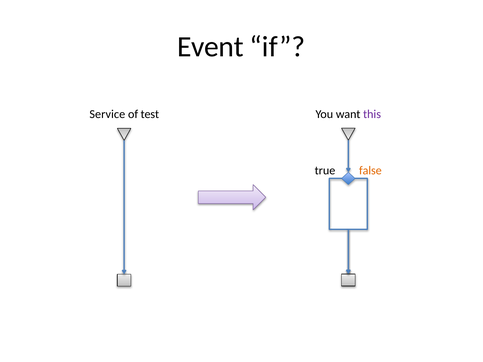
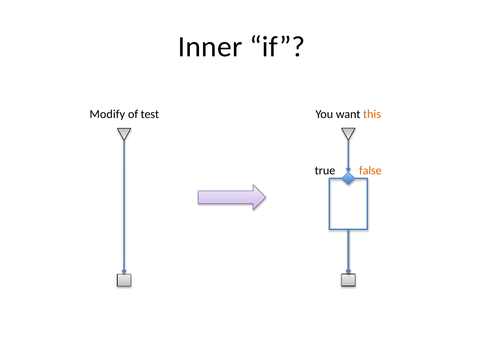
Event: Event -> Inner (210, 47)
Service: Service -> Modify (107, 114)
this colour: purple -> orange (372, 114)
